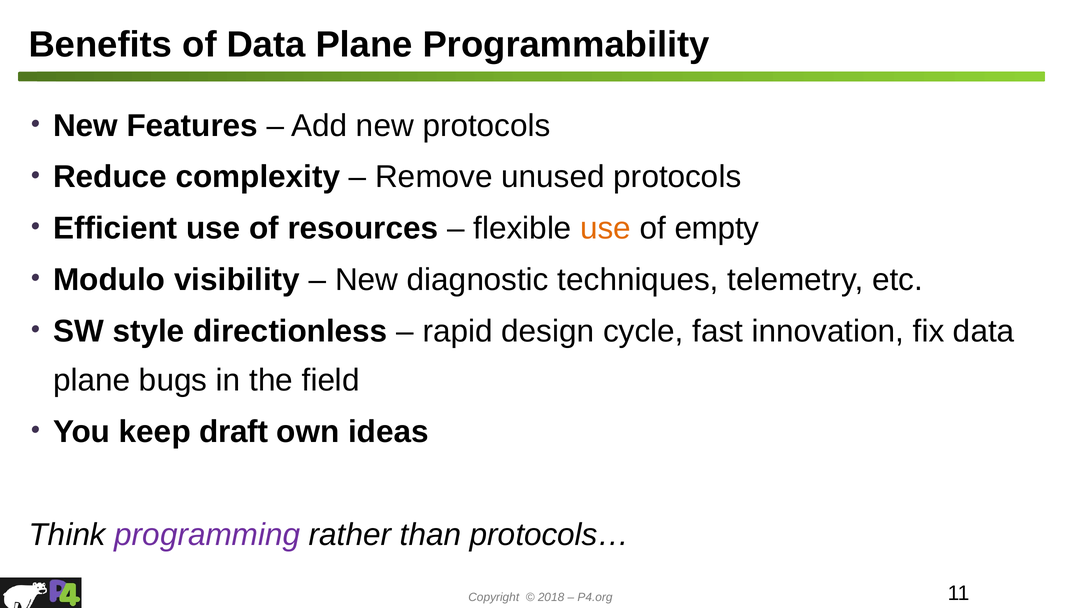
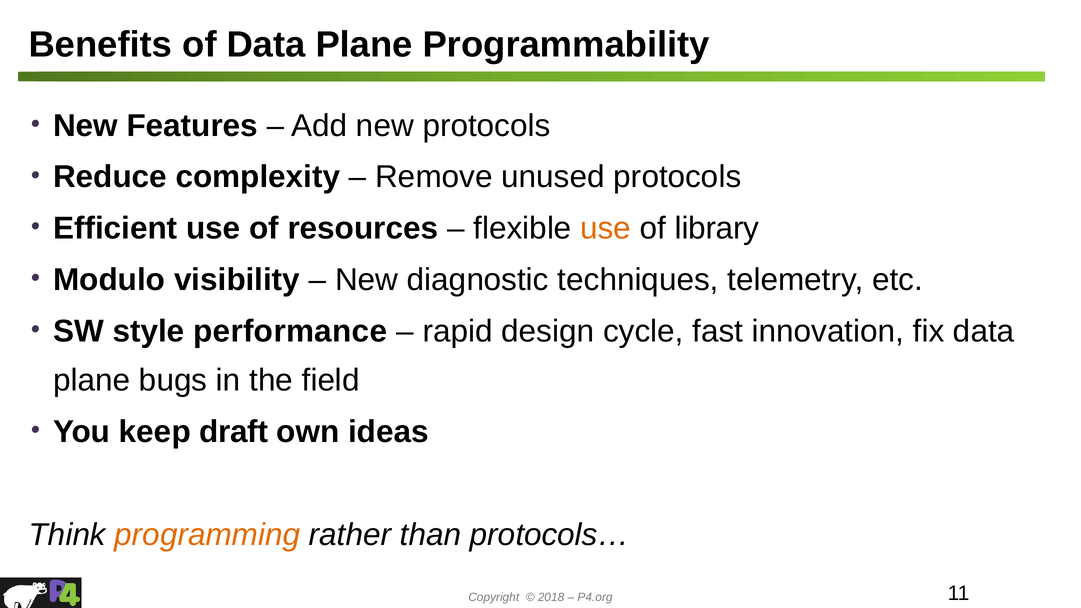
empty: empty -> library (717, 229)
directionless: directionless -> performance (290, 331)
programming colour: purple -> orange (207, 535)
